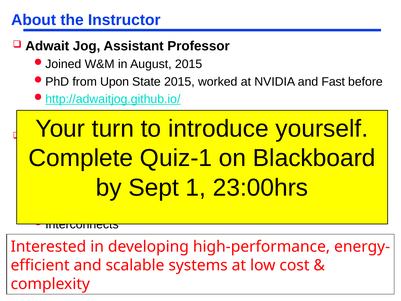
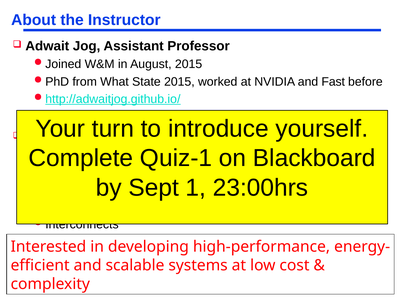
Upon: Upon -> What (115, 82)
